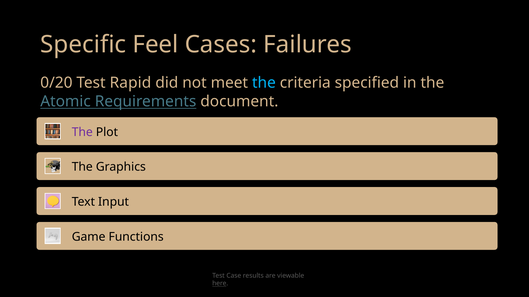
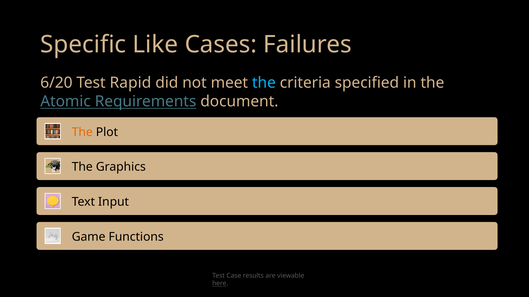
Feel: Feel -> Like (155, 44)
0/20: 0/20 -> 6/20 (56, 83)
The colour: purple -> orange (82, 132)
